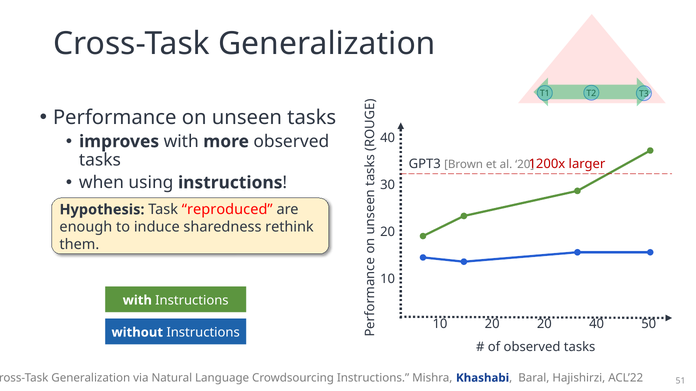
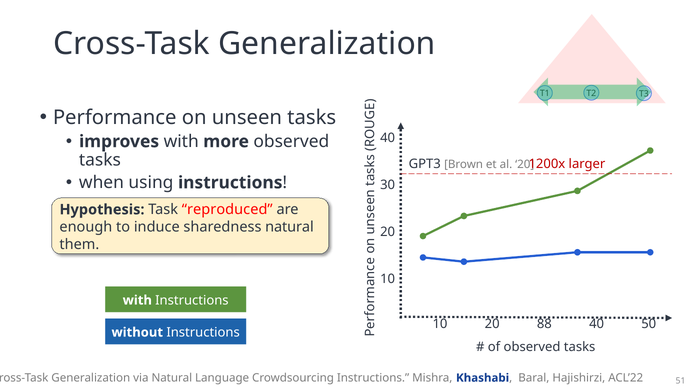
sharedness rethink: rethink -> natural (289, 227)
20 20: 20 -> 88 (544, 325)
